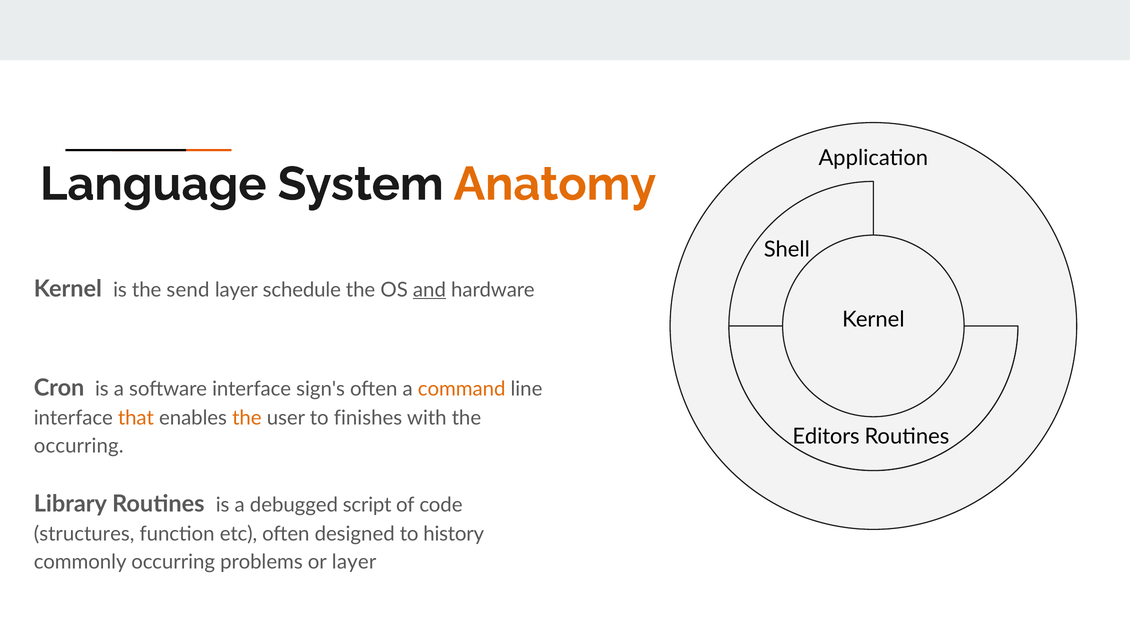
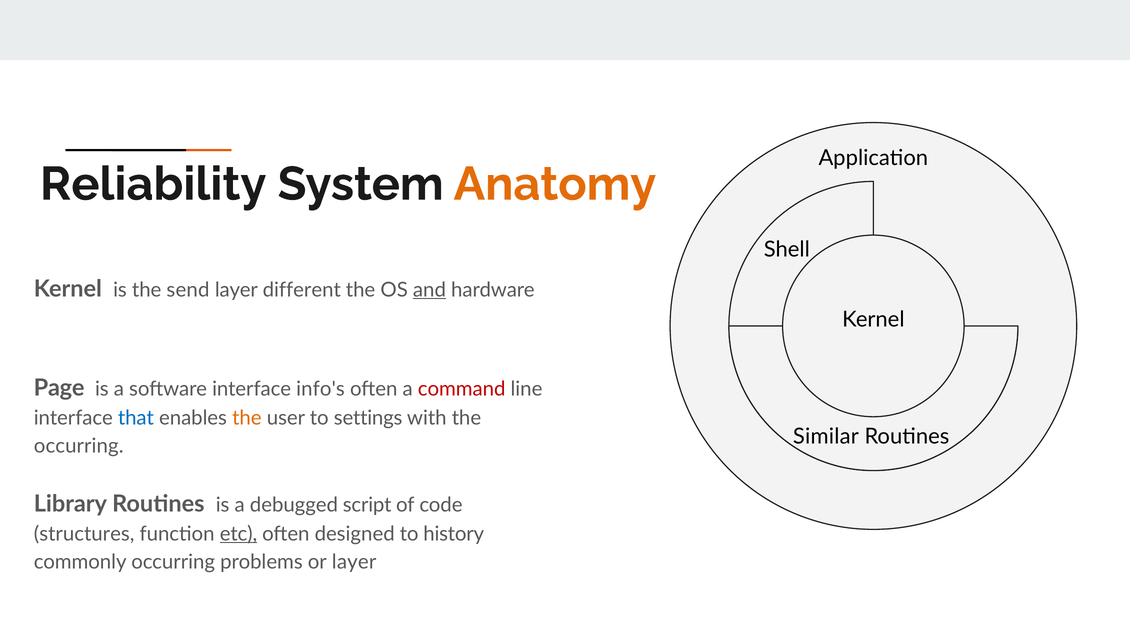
Language: Language -> Reliability (153, 184)
schedule: schedule -> different (302, 290)
Cron: Cron -> Page (59, 388)
sign's: sign's -> info's (321, 389)
command colour: orange -> red (462, 389)
that colour: orange -> blue (136, 418)
finishes: finishes -> settings (368, 418)
Editors: Editors -> Similar (826, 436)
etc underline: none -> present (238, 534)
